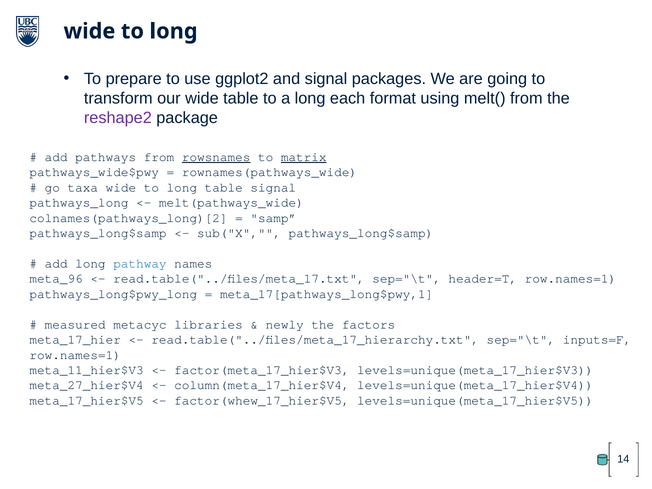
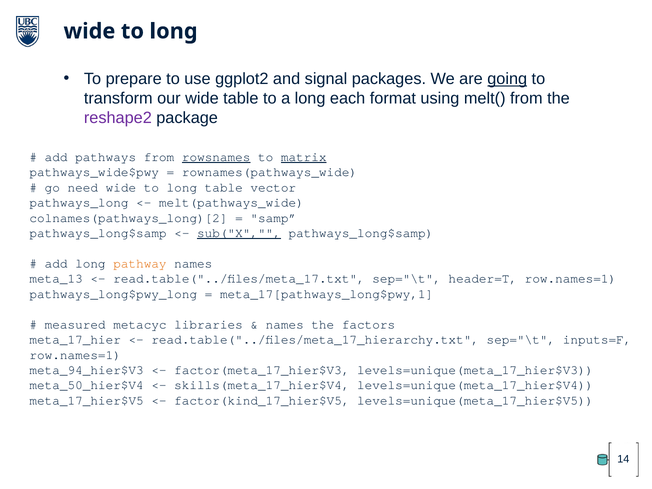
going underline: none -> present (507, 79)
taxa: taxa -> need (83, 187)
table signal: signal -> vector (273, 187)
sub("X underline: none -> present (239, 233)
pathway colour: blue -> orange (140, 264)
meta_96: meta_96 -> meta_13 (56, 279)
newly: newly -> names (285, 324)
meta_11_hier$V3: meta_11_hier$V3 -> meta_94_hier$V3 (87, 370)
meta_27_hier$V4: meta_27_hier$V4 -> meta_50_hier$V4 (87, 385)
column(meta_17_hier$V4: column(meta_17_hier$V4 -> skills(meta_17_hier$V4 (262, 385)
factor(whew_17_hier$V5: factor(whew_17_hier$V5 -> factor(kind_17_hier$V5 (262, 401)
